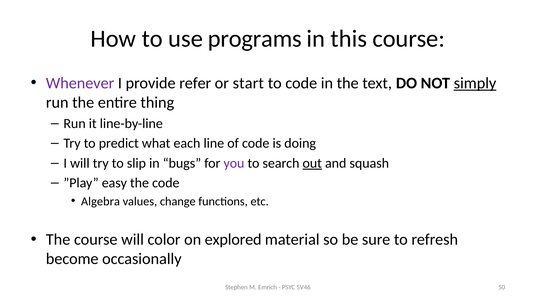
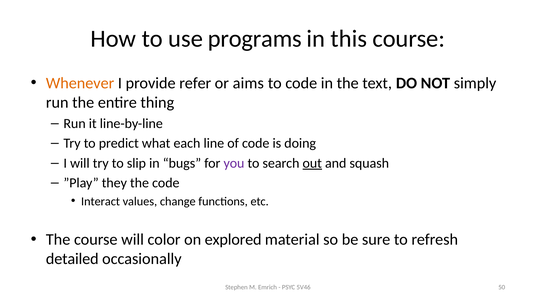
Whenever colour: purple -> orange (80, 83)
start: start -> aims (248, 83)
simply underline: present -> none (475, 83)
easy: easy -> they (114, 183)
Algebra: Algebra -> Interact (101, 202)
become: become -> detailed (72, 259)
